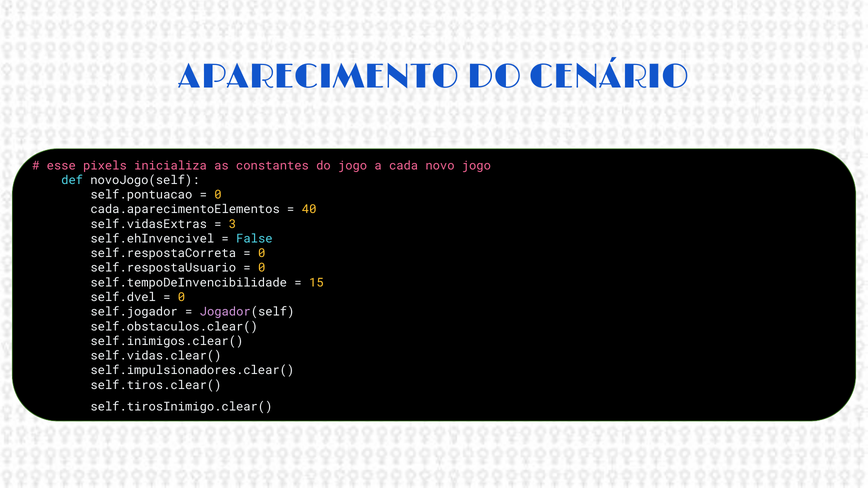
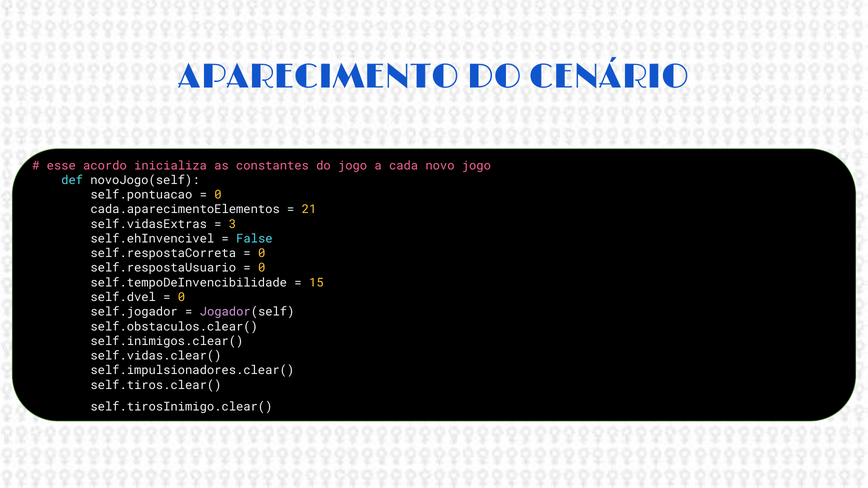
pixels: pixels -> acordo (105, 166)
40: 40 -> 21 (309, 210)
